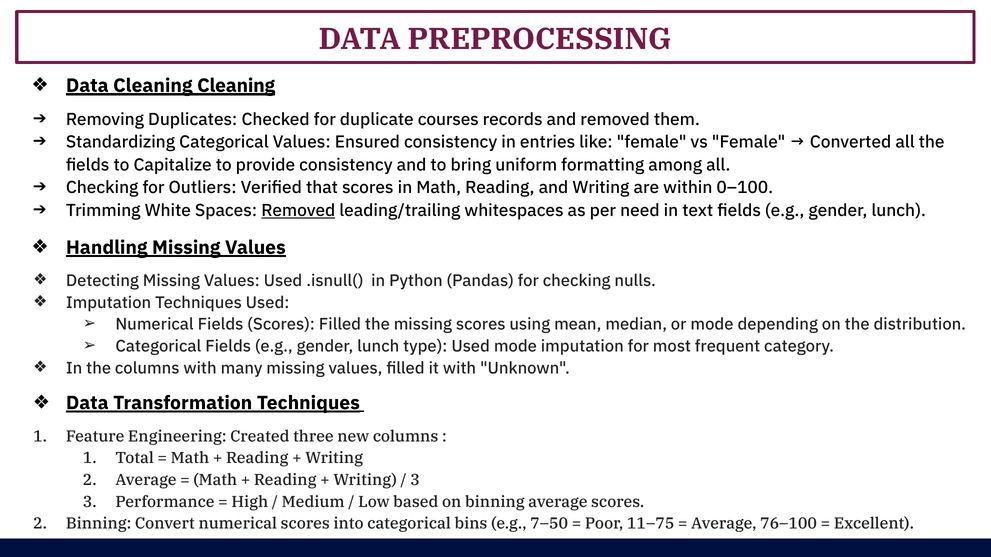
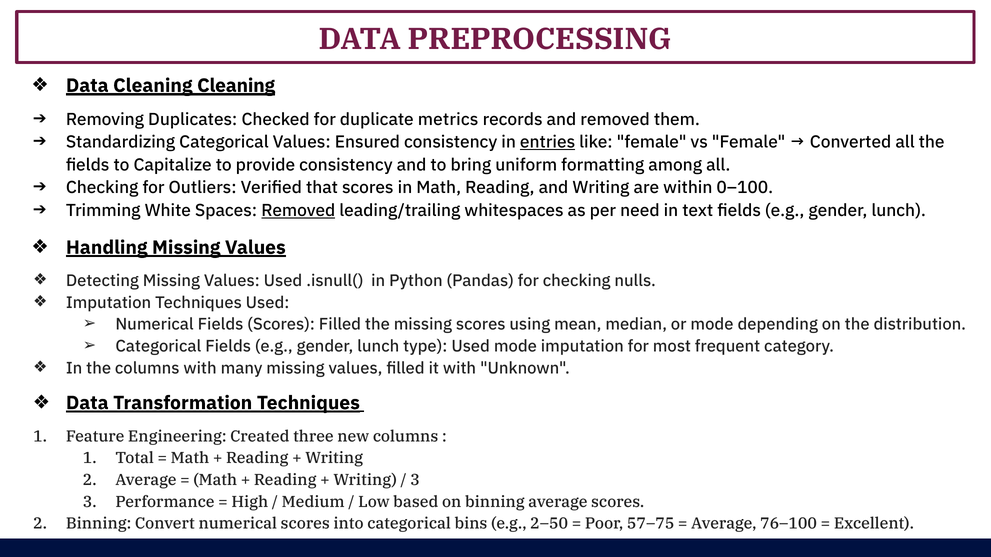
courses: courses -> metrics (448, 120)
entries underline: none -> present (548, 143)
7–50: 7–50 -> 2–50 (549, 524)
11–75: 11–75 -> 57–75 (651, 524)
